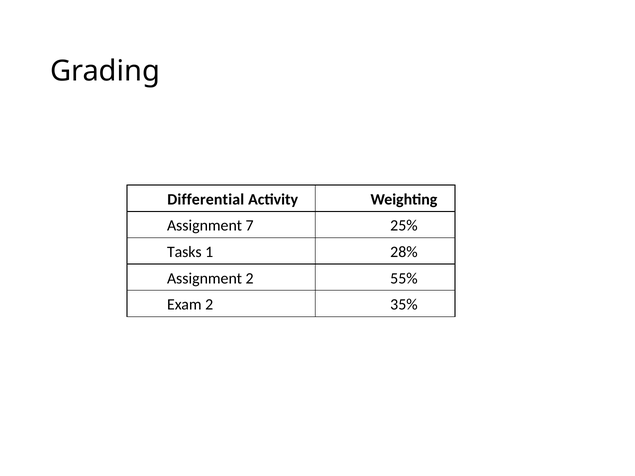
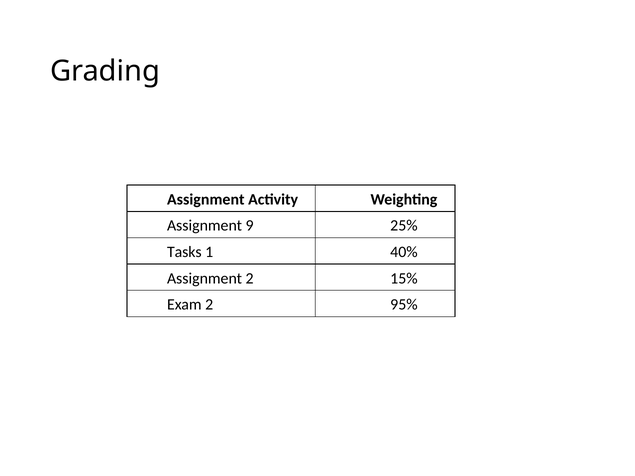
Differential: Differential -> Assignment (206, 200)
7: 7 -> 9 (250, 226)
28%: 28% -> 40% (404, 252)
55%: 55% -> 15% (404, 278)
35%: 35% -> 95% (404, 305)
